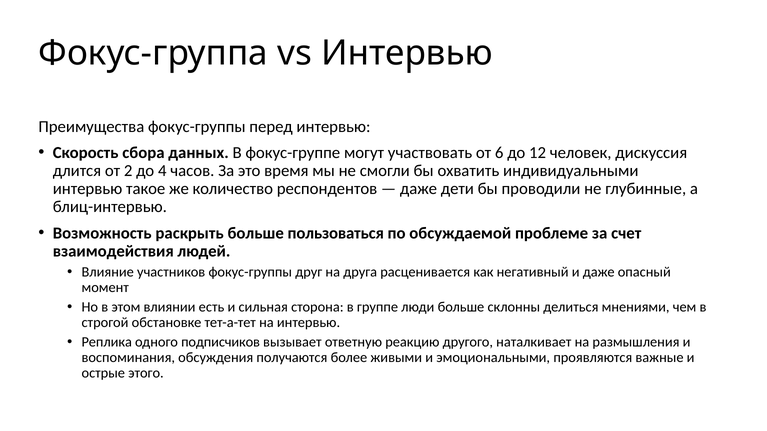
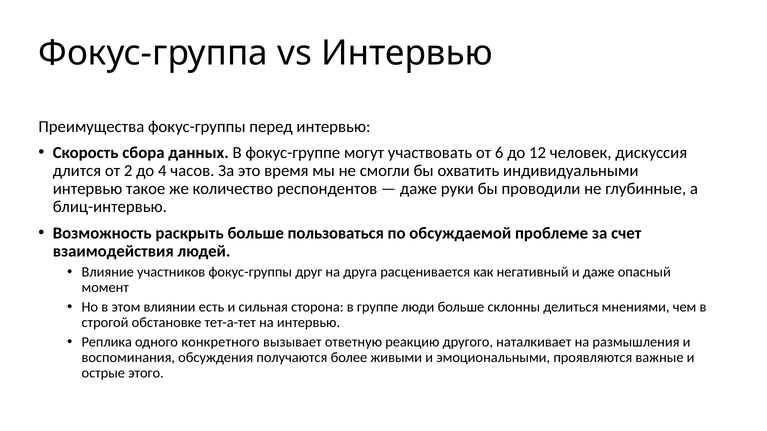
дети: дети -> руки (457, 189)
подписчиков: подписчиков -> конкретного (220, 342)
